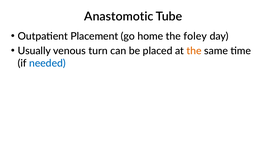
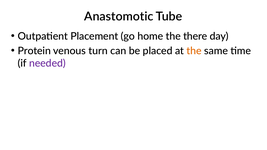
foley: foley -> there (195, 36)
Usually: Usually -> Protein (34, 51)
needed colour: blue -> purple (47, 63)
